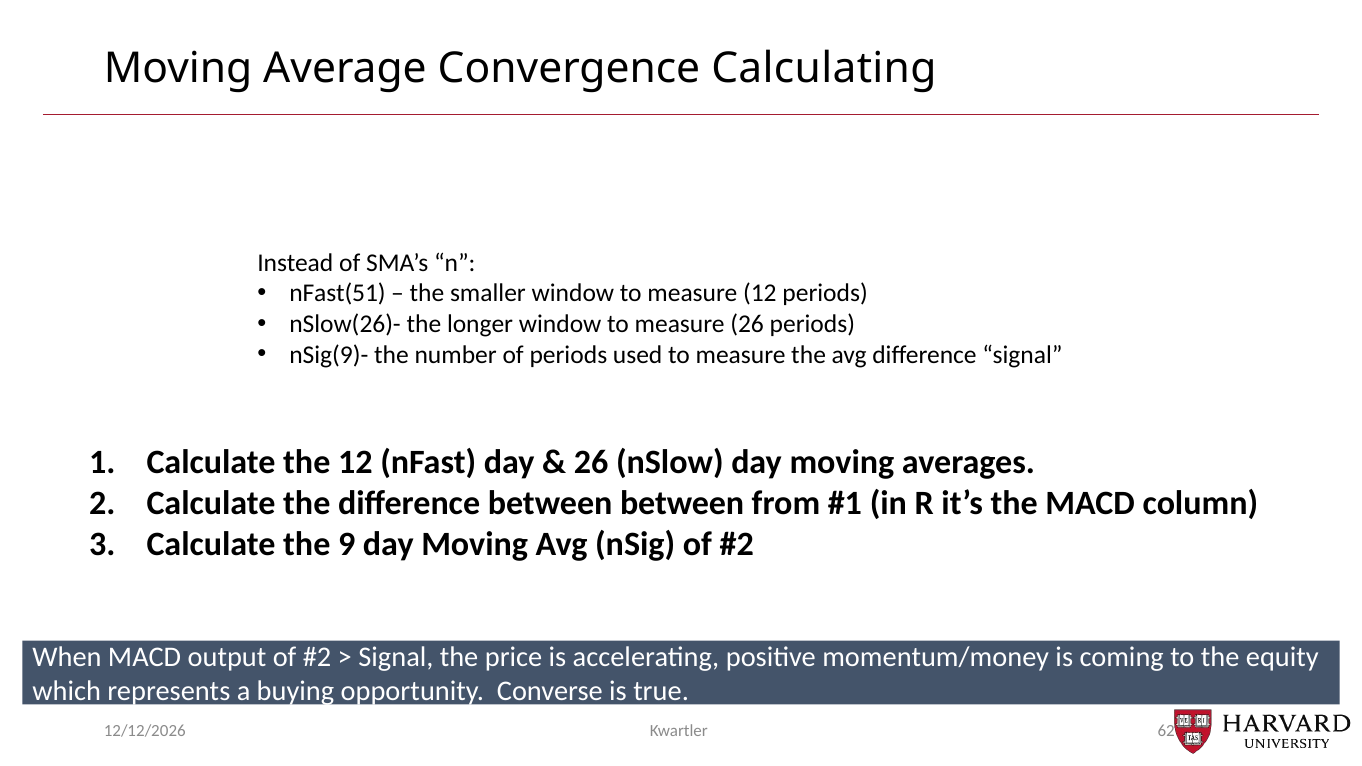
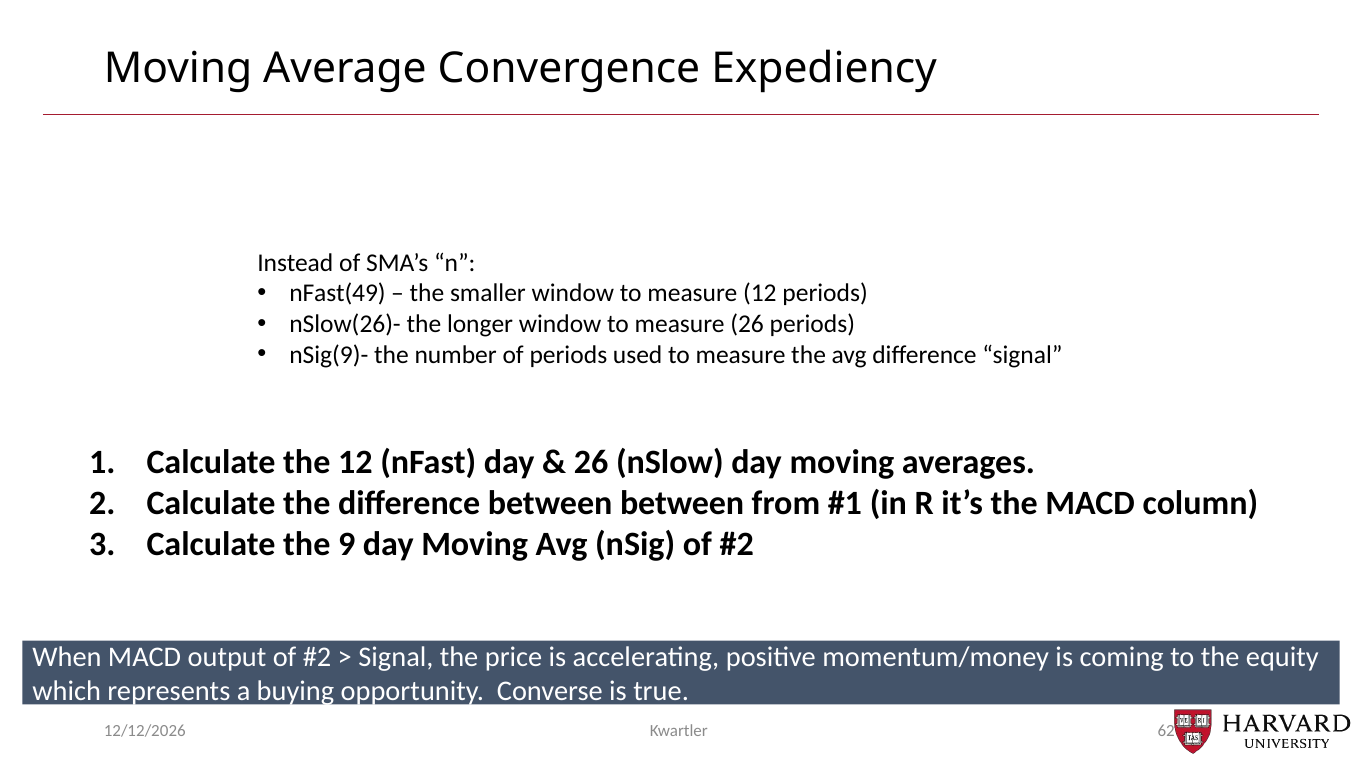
Calculating: Calculating -> Expediency (824, 69)
nFast(51: nFast(51 -> nFast(49 (337, 293)
